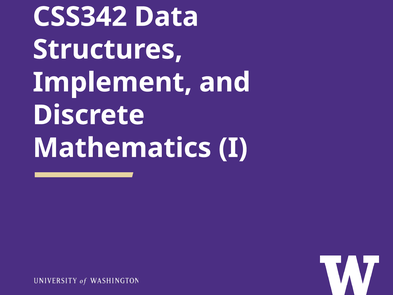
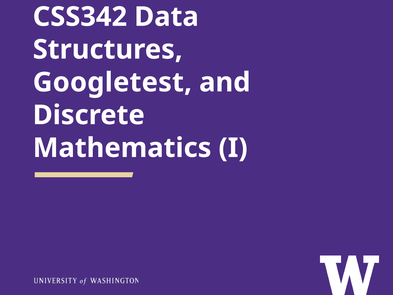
Implement: Implement -> Googletest (112, 82)
